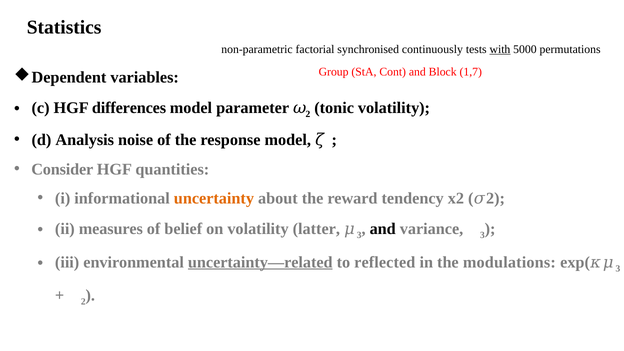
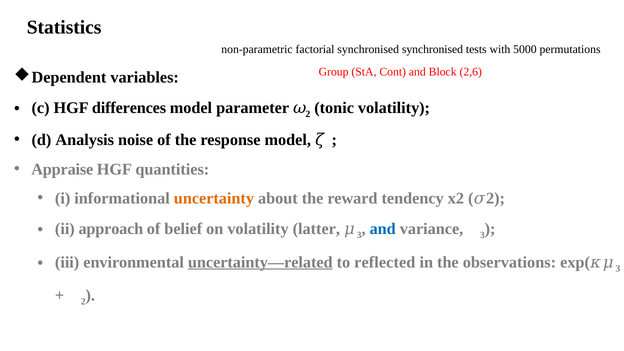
synchronised continuously: continuously -> synchronised (432, 49)
with underline: present -> none (500, 49)
1,7: 1,7 -> 2,6 (471, 72)
Consider: Consider -> Appraise (62, 169)
measures: measures -> approach (111, 229)
and colour: black -> blue (383, 229)
modulations: modulations -> observations (509, 262)
